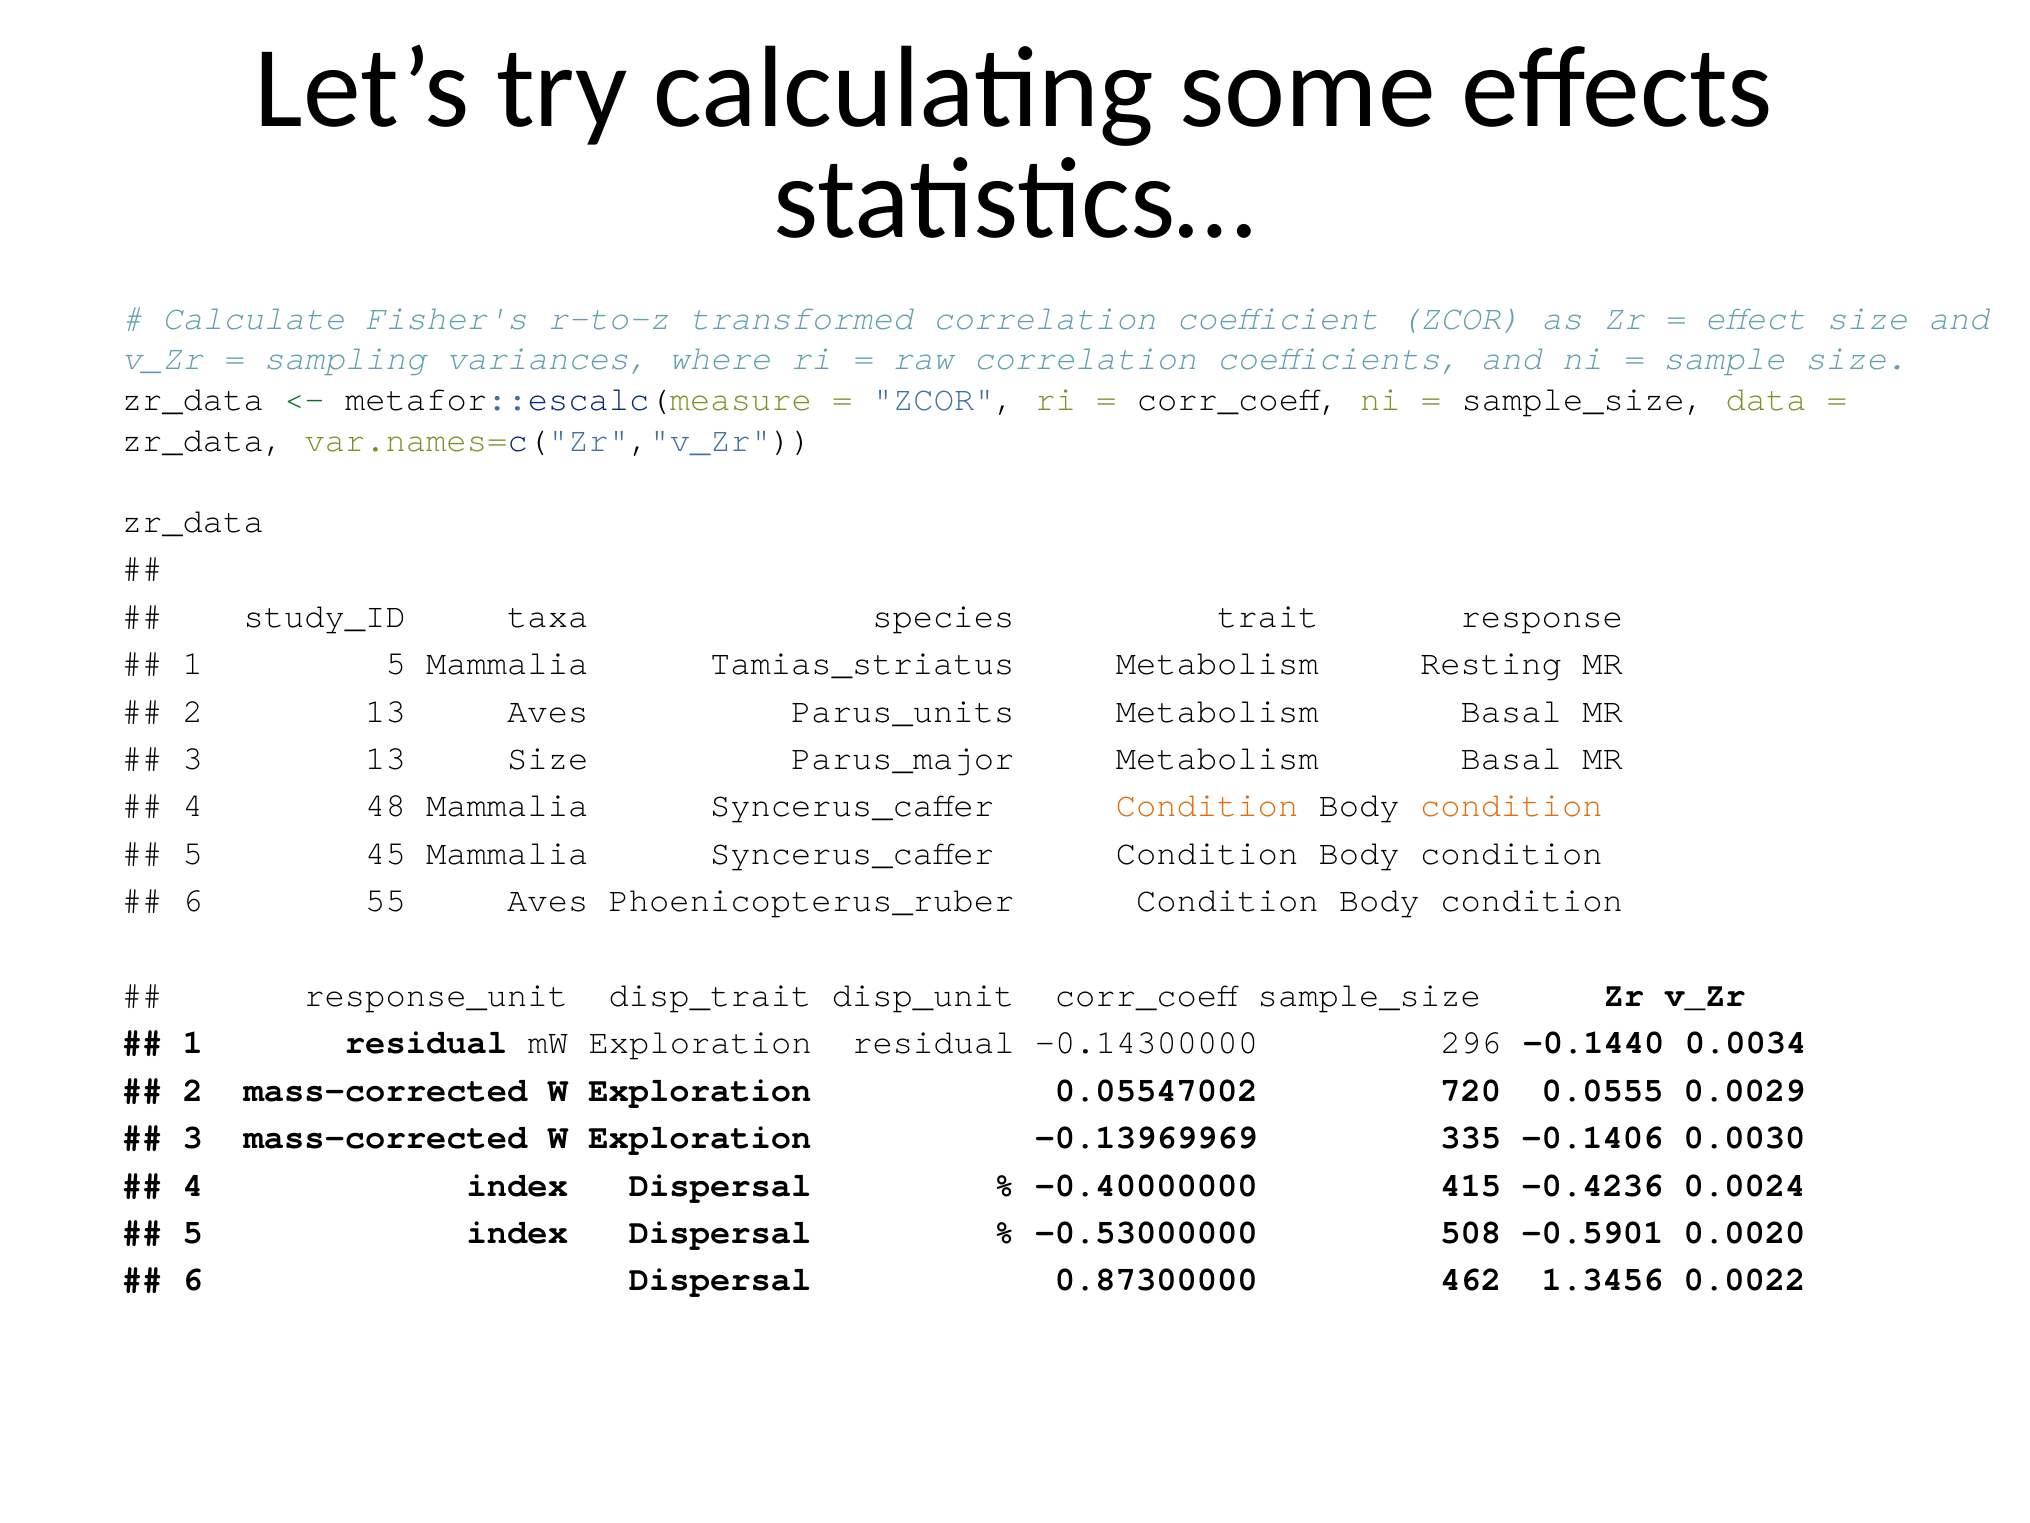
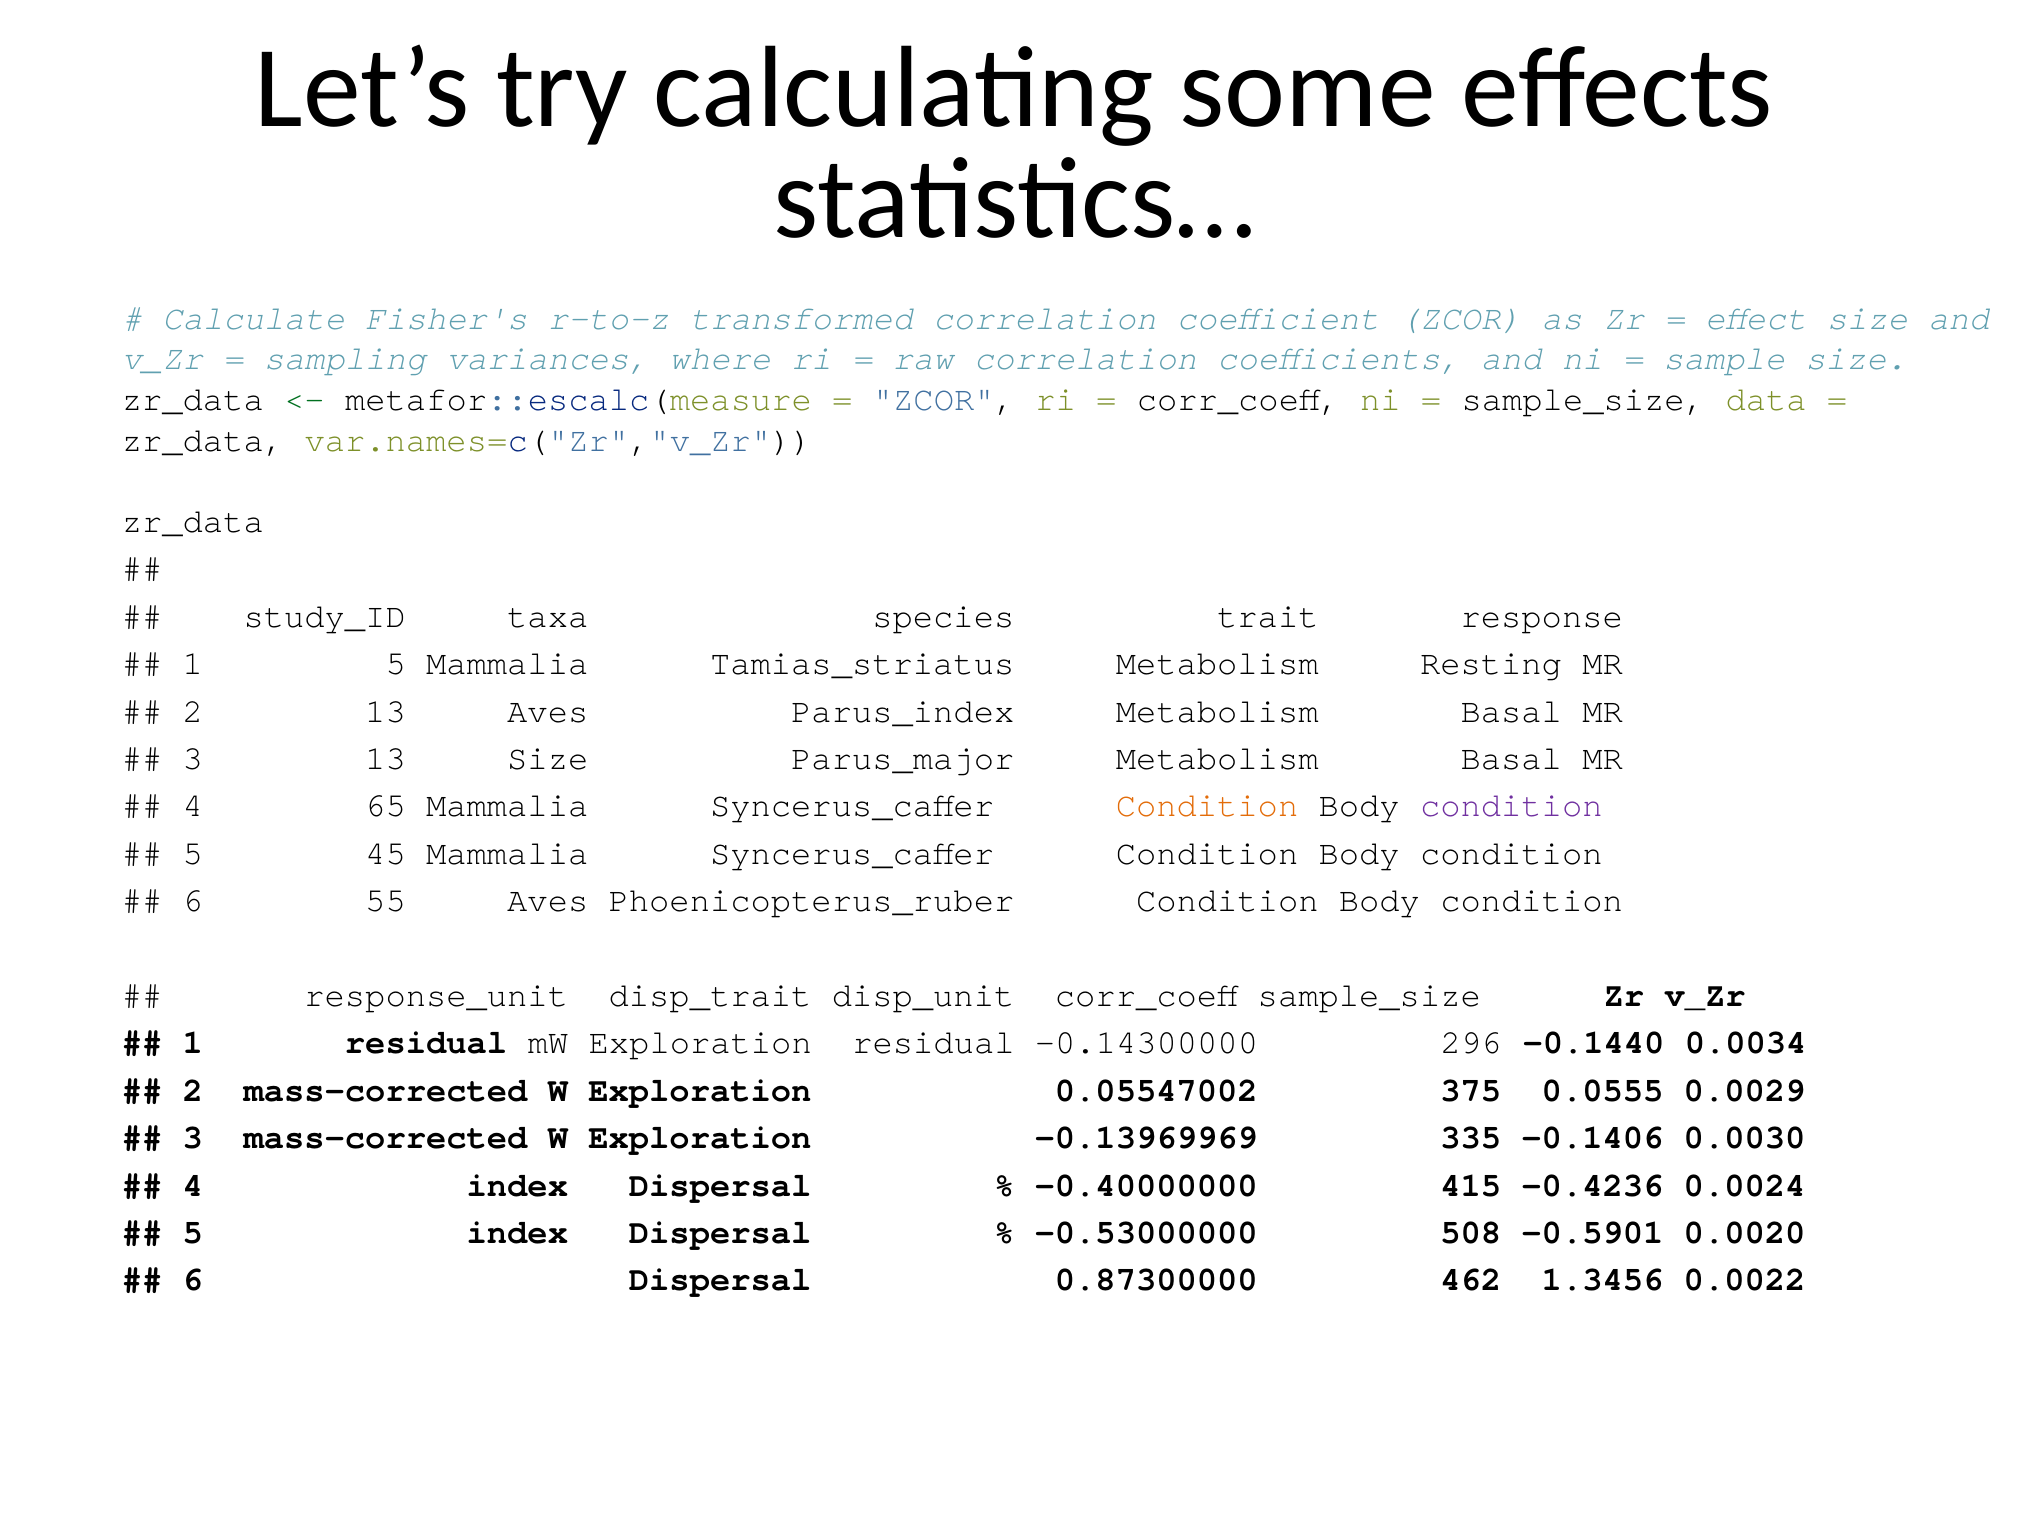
Parus_units: Parus_units -> Parus_index (903, 711)
48: 48 -> 65 (386, 805)
condition colour: orange -> purple (1511, 805)
720: 720 -> 375 (1471, 1090)
